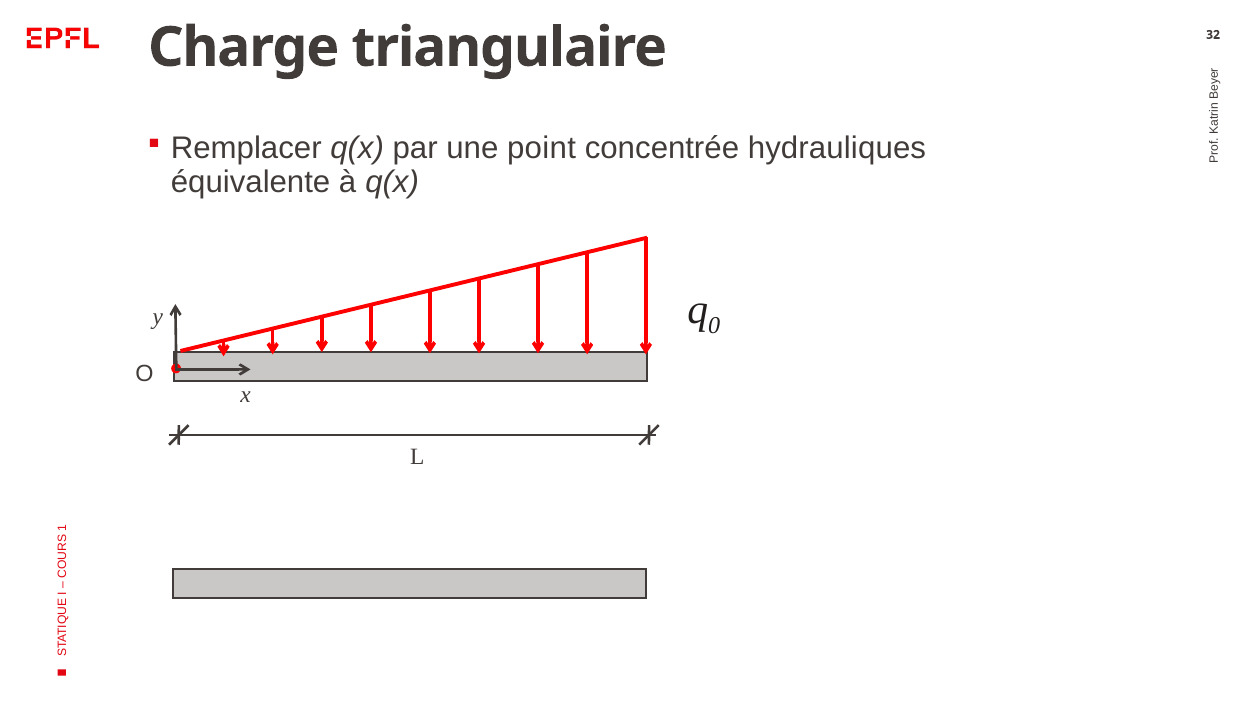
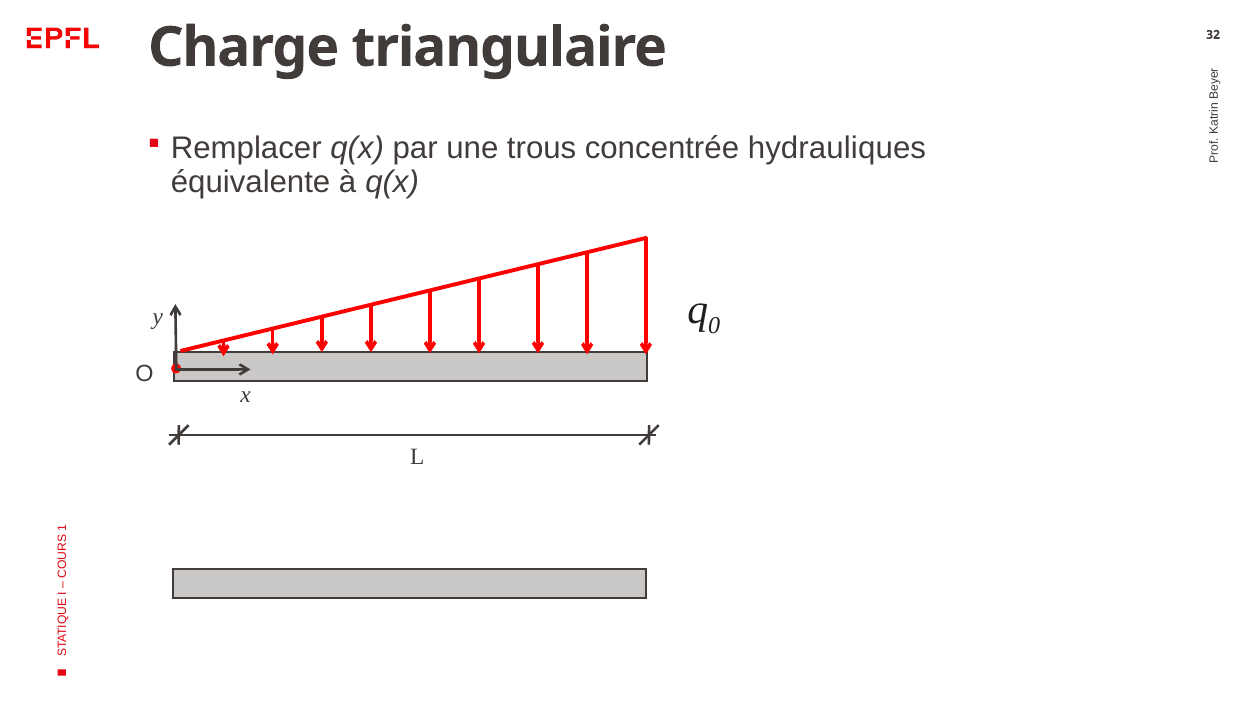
point: point -> trous (542, 149)
